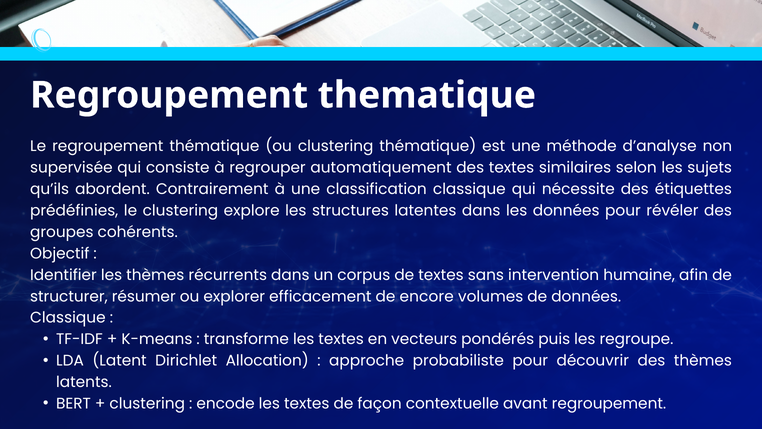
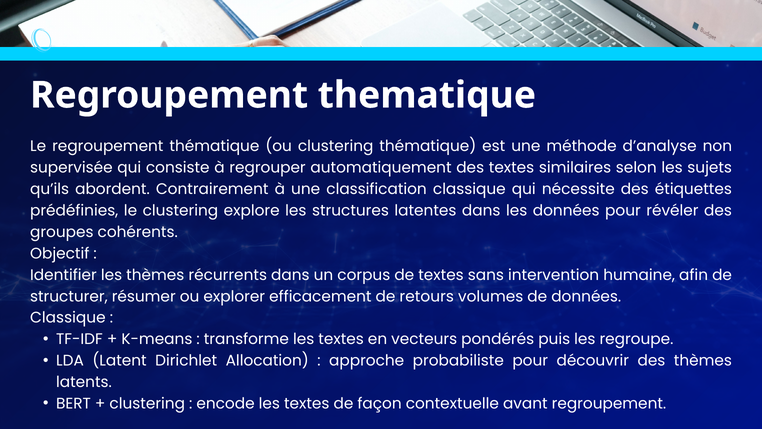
encore: encore -> retours (427, 296)
